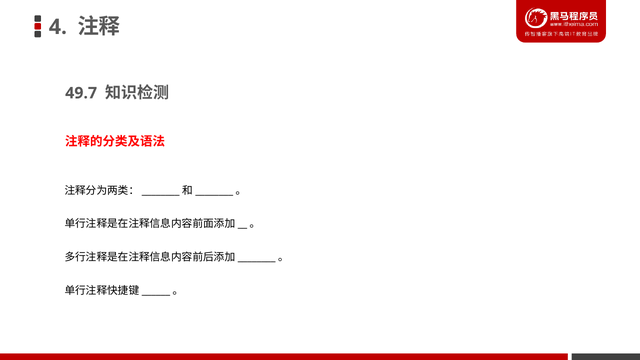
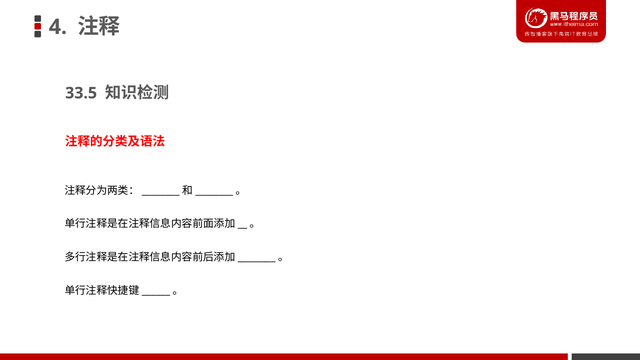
49.7: 49.7 -> 33.5 (81, 93)
